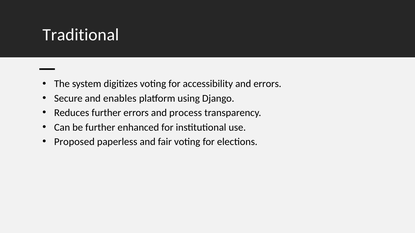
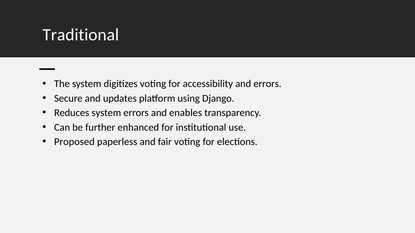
enables: enables -> updates (120, 99)
Reduces further: further -> system (106, 113)
process: process -> enables (186, 113)
